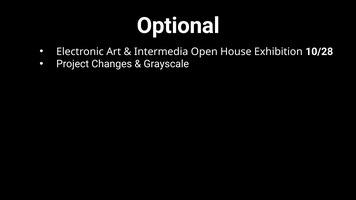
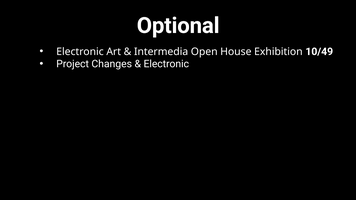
10/28: 10/28 -> 10/49 (319, 52)
Grayscale: Grayscale -> Electronic (166, 64)
